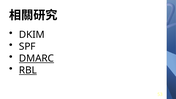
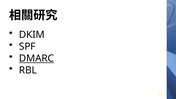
RBL underline: present -> none (28, 70)
